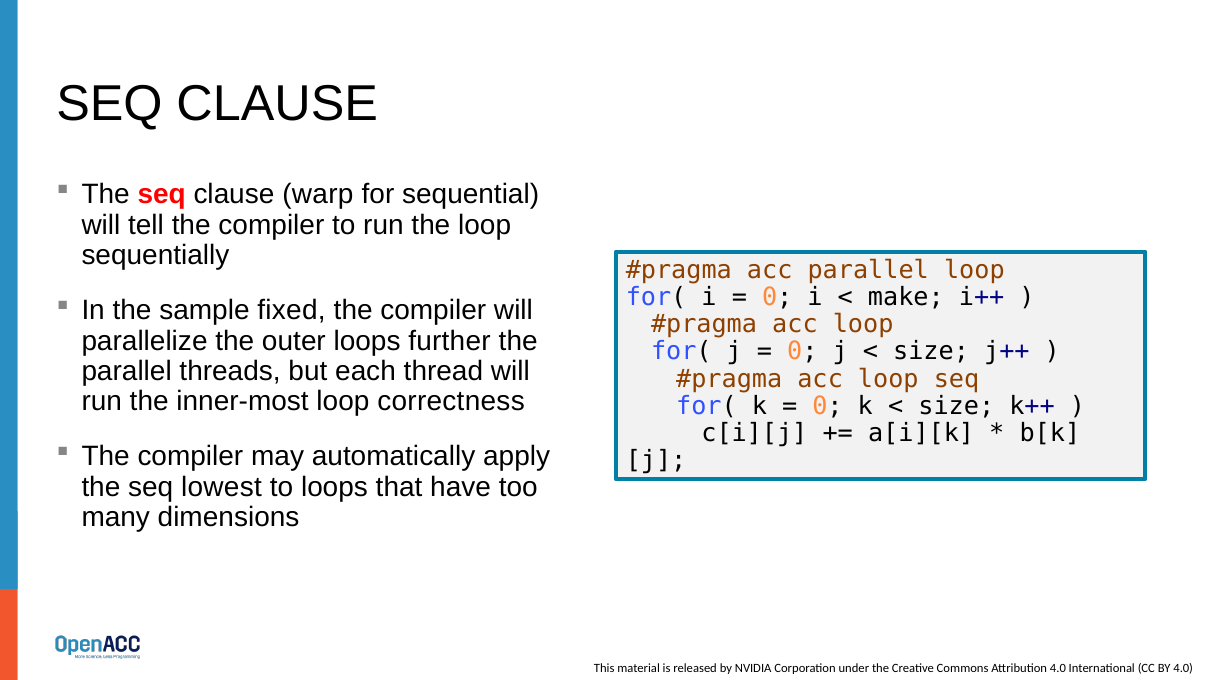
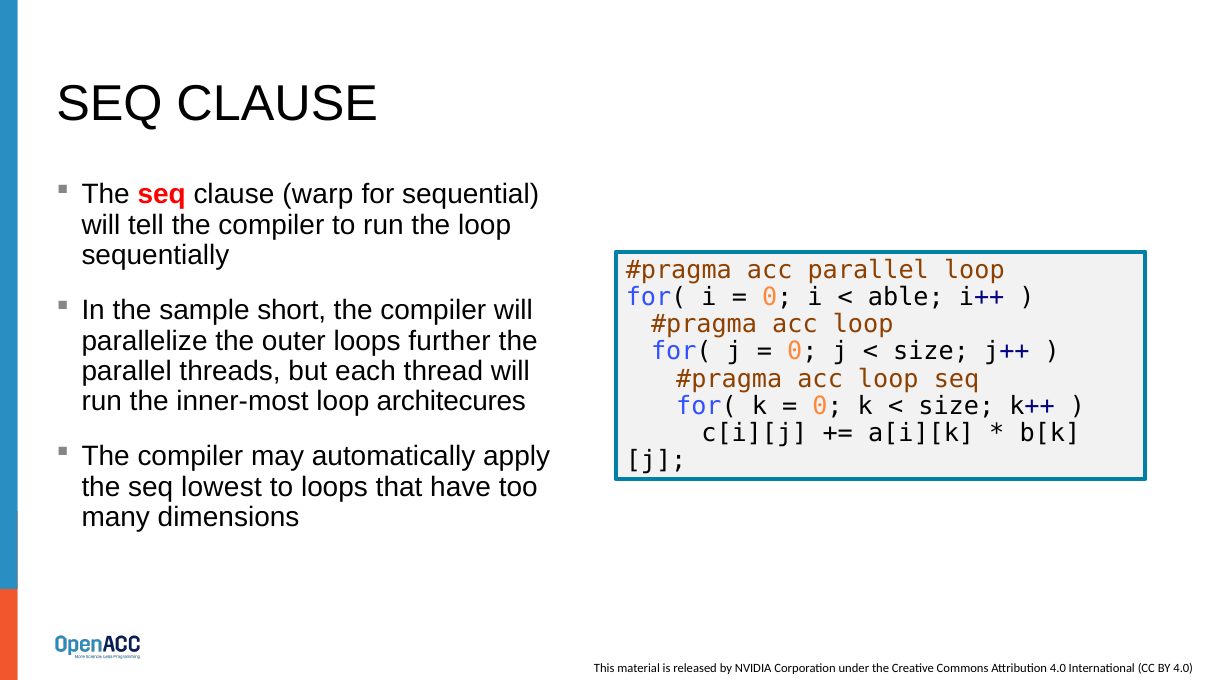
make: make -> able (906, 297)
fixed: fixed -> short (292, 311)
correctness: correctness -> architecures (451, 401)
